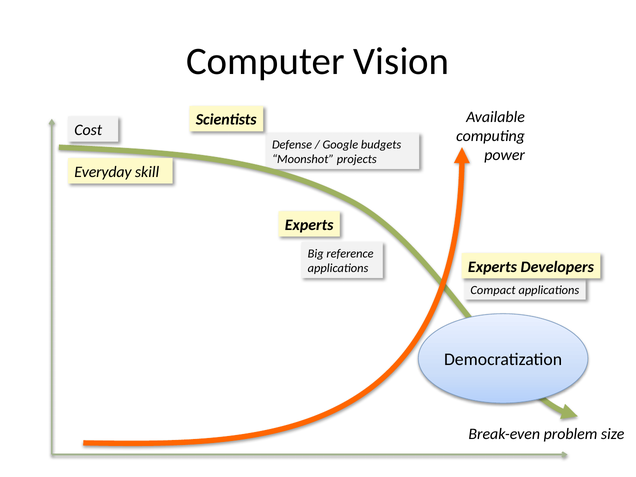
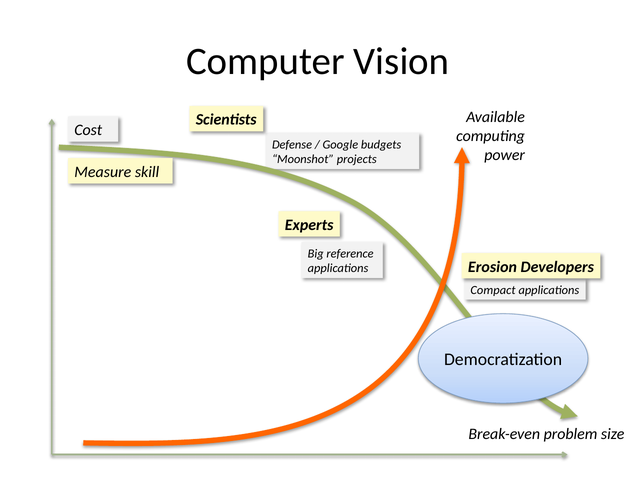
Everyday: Everyday -> Measure (103, 172)
Experts: Experts -> Erosion (492, 267)
